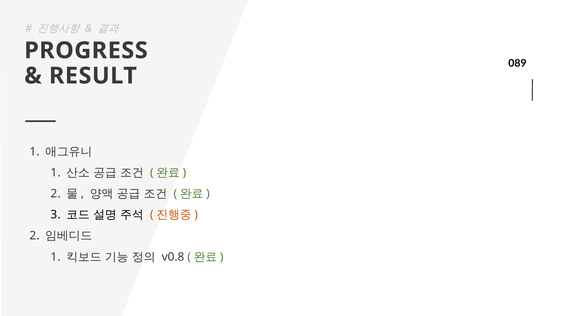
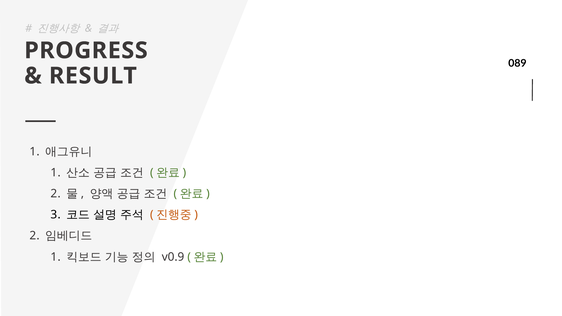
v0.8: v0.8 -> v0.9 (173, 257)
